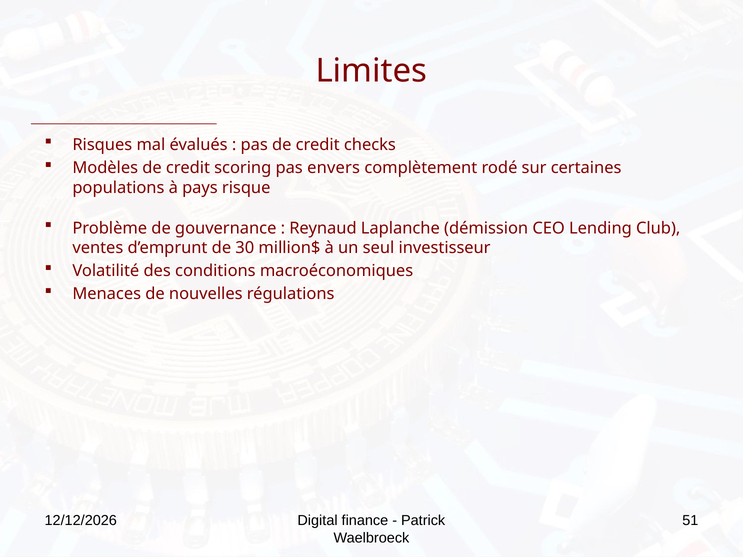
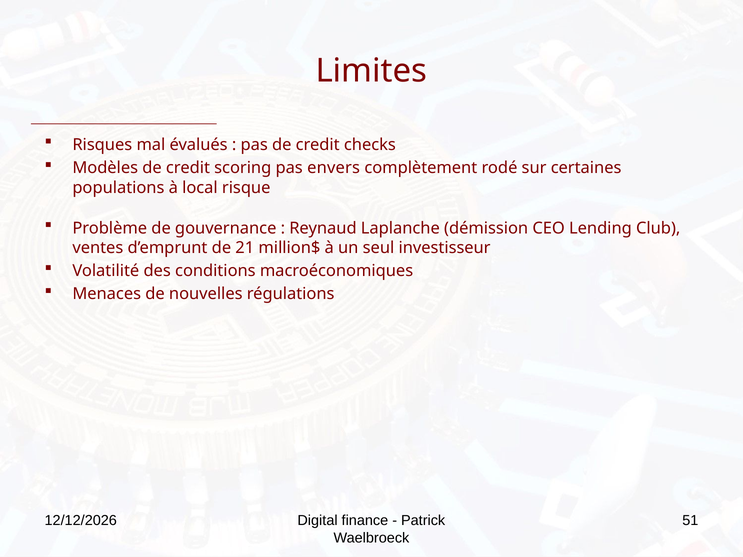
pays: pays -> local (200, 188)
30: 30 -> 21 (245, 248)
